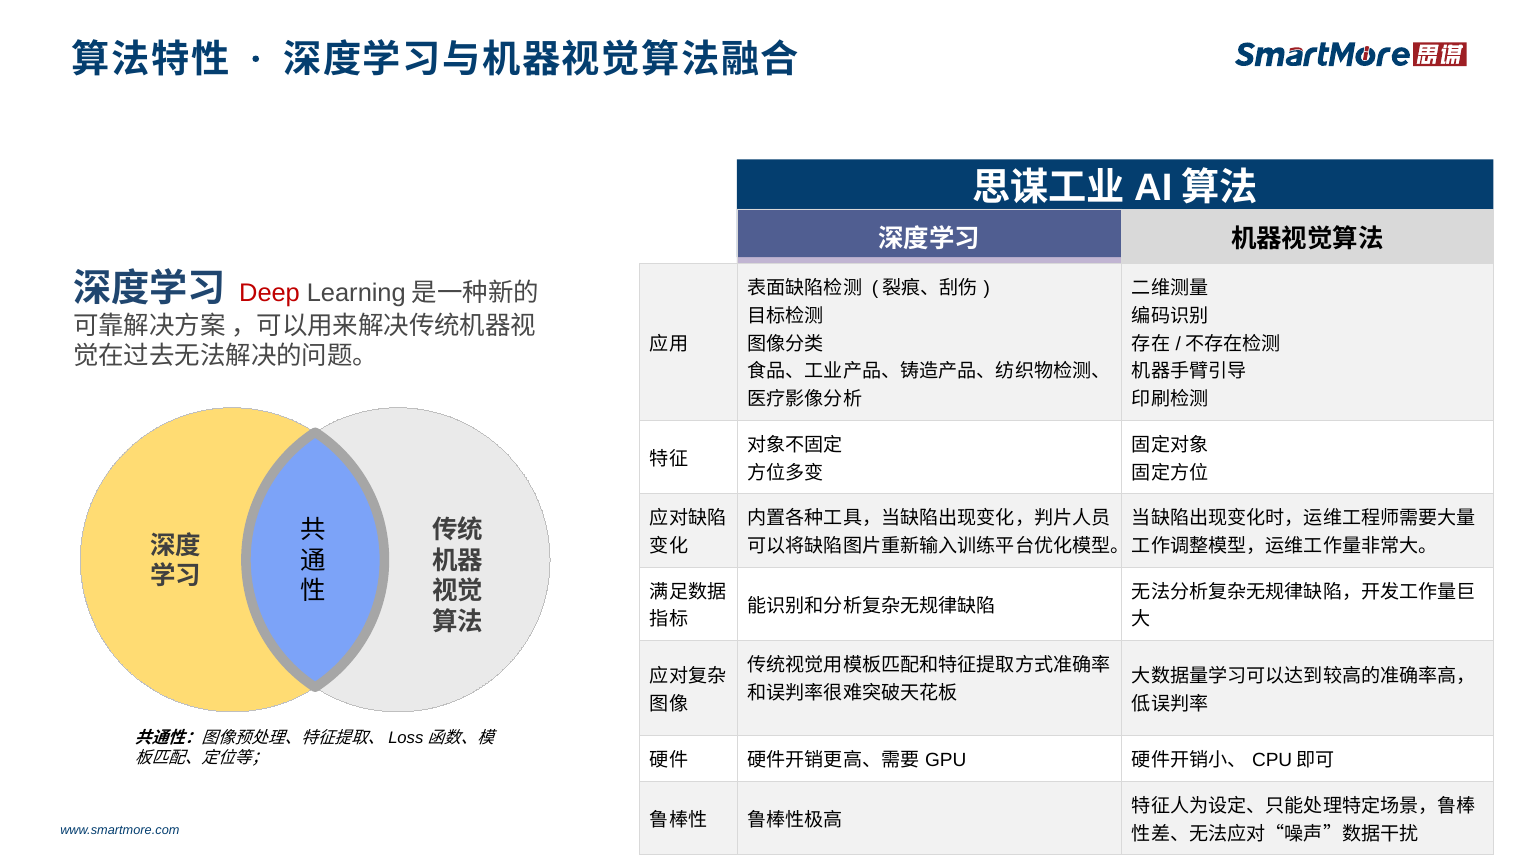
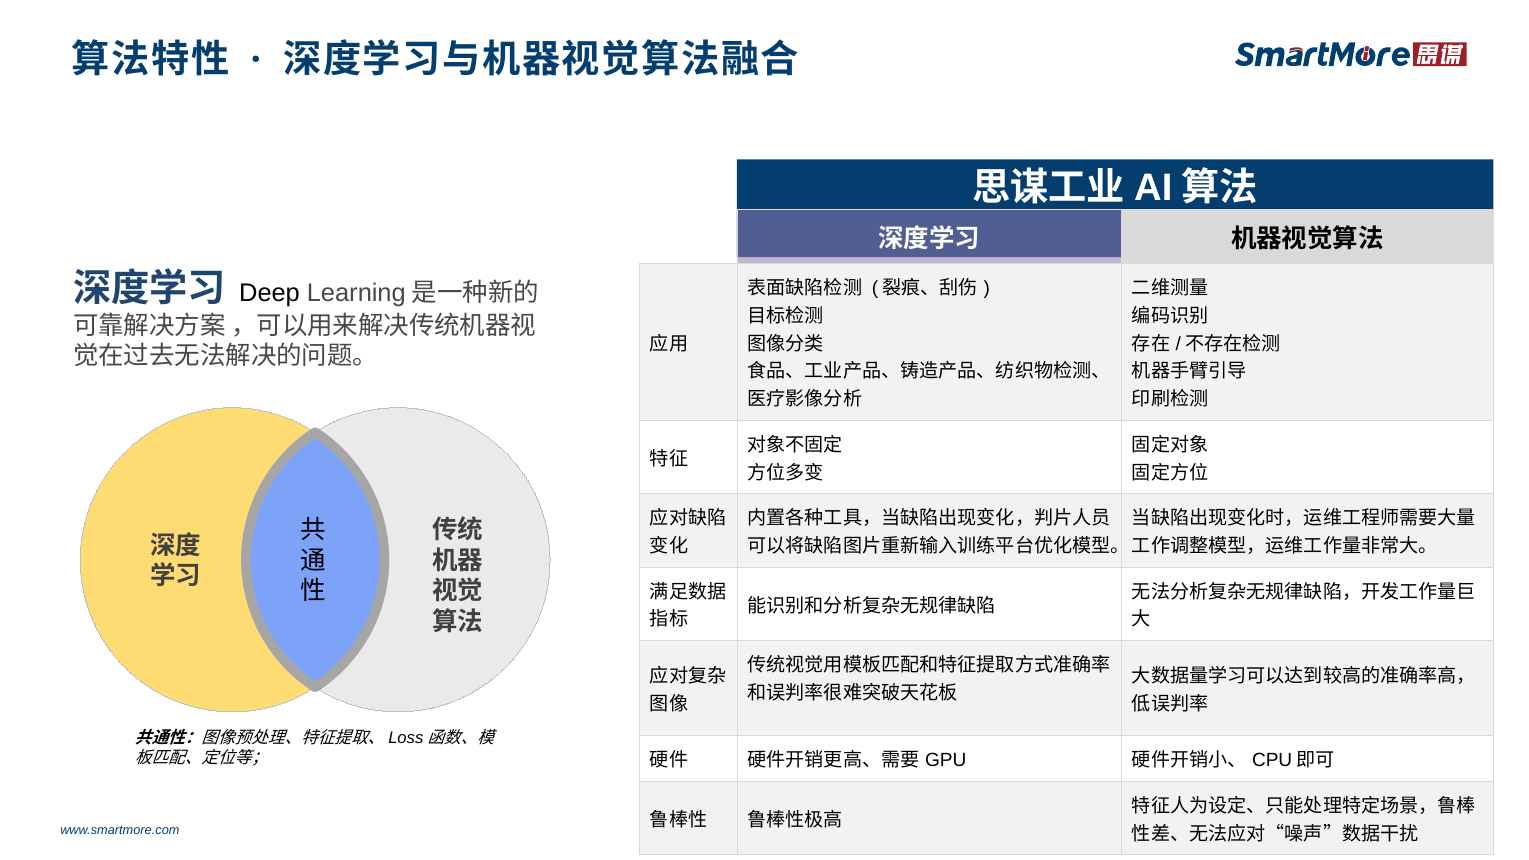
Deep colour: red -> black (270, 293)
